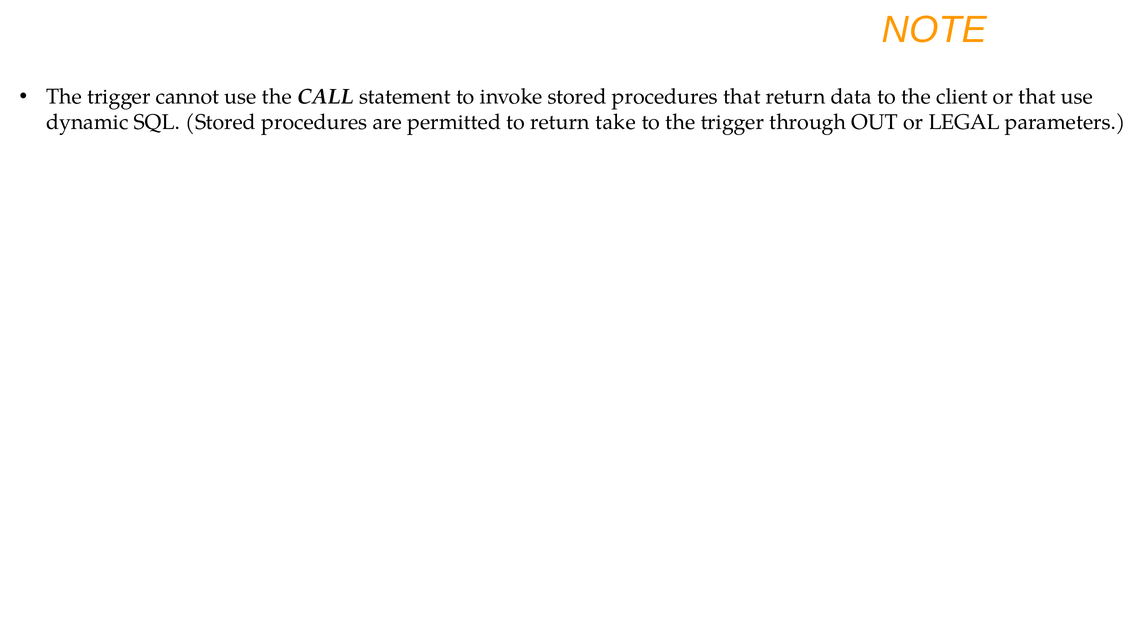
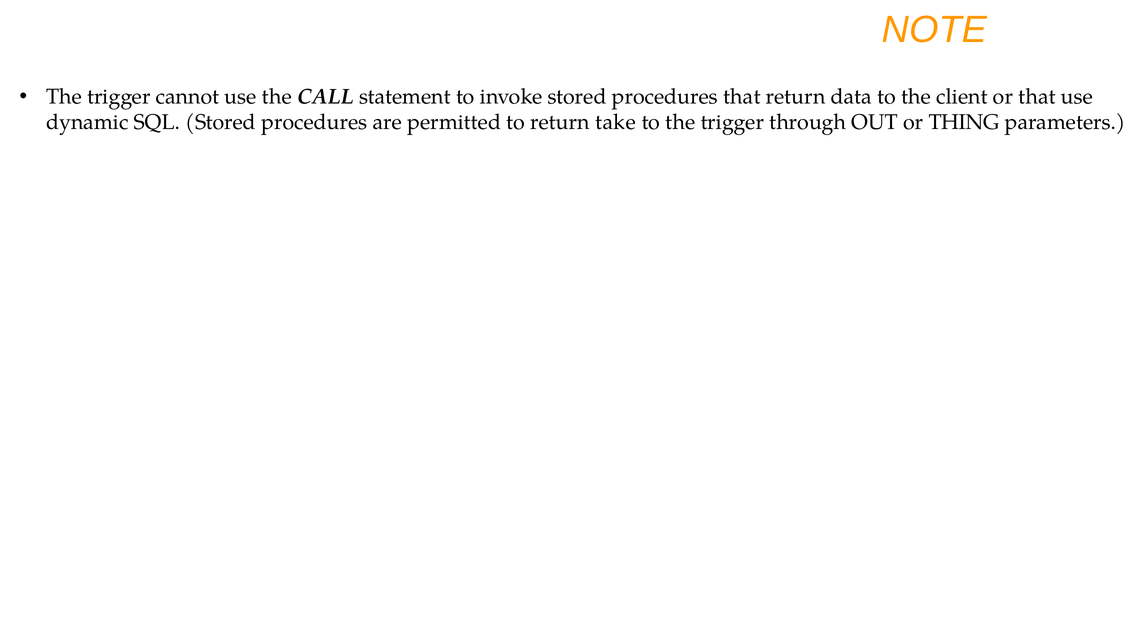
LEGAL: LEGAL -> THING (964, 122)
